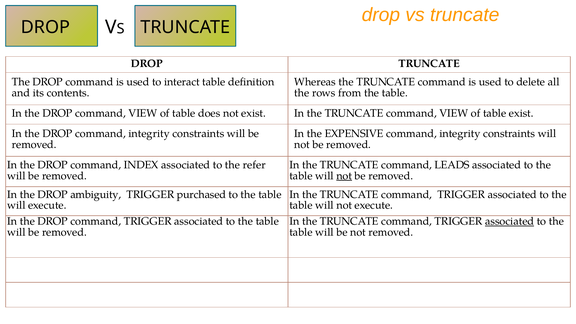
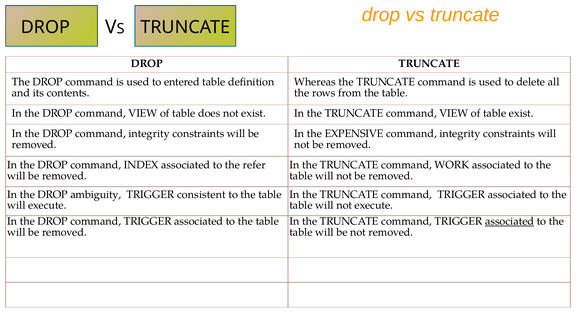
interact: interact -> entered (182, 82)
LEADS: LEADS -> WORK (452, 165)
not underline: present -> none (344, 176)
purchased: purchased -> consistent (201, 195)
